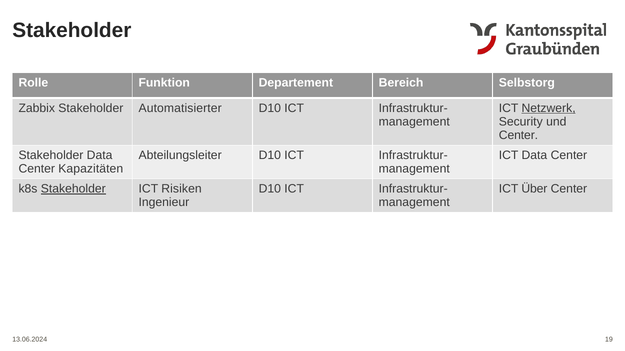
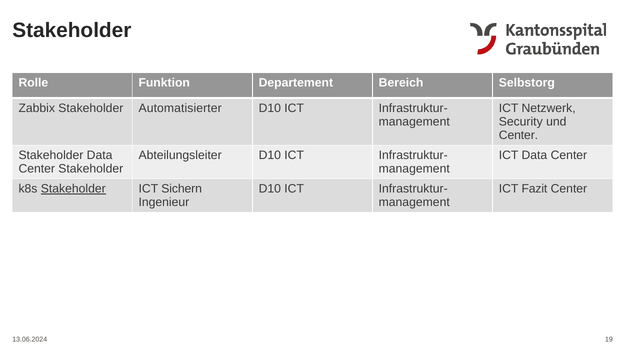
Netzwerk underline: present -> none (549, 108)
Kapazitäten: Kapazitäten -> Stakeholder (91, 169)
Risiken: Risiken -> Sichern (182, 189)
Über: Über -> Fazit (534, 189)
